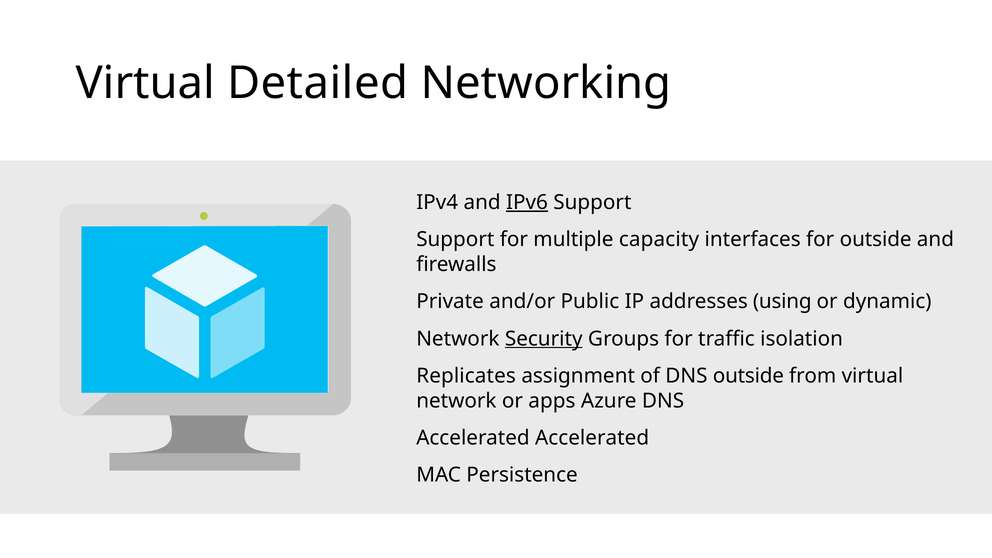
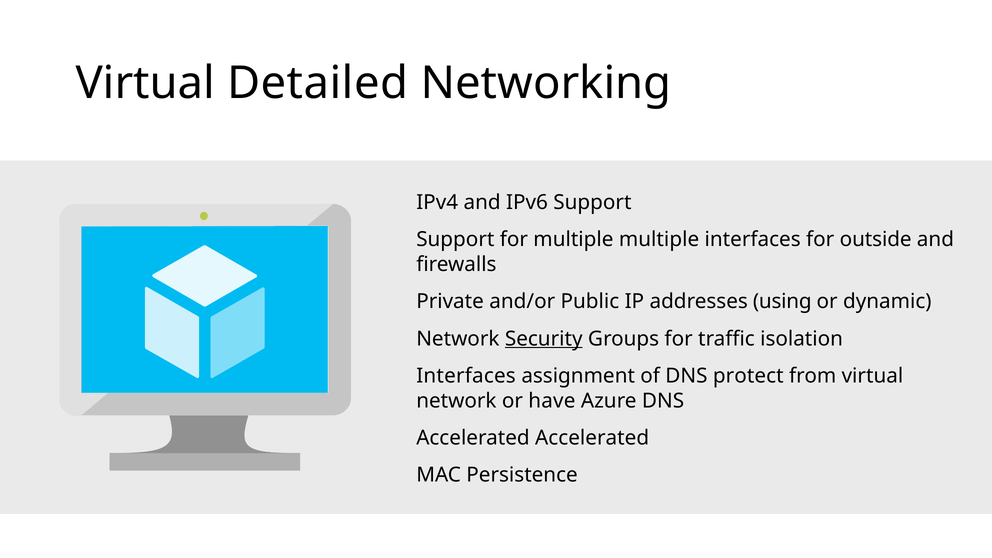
IPv6 underline: present -> none (527, 202)
multiple capacity: capacity -> multiple (659, 239)
Replicates: Replicates -> Interfaces (466, 376)
DNS outside: outside -> protect (748, 376)
apps: apps -> have (552, 401)
